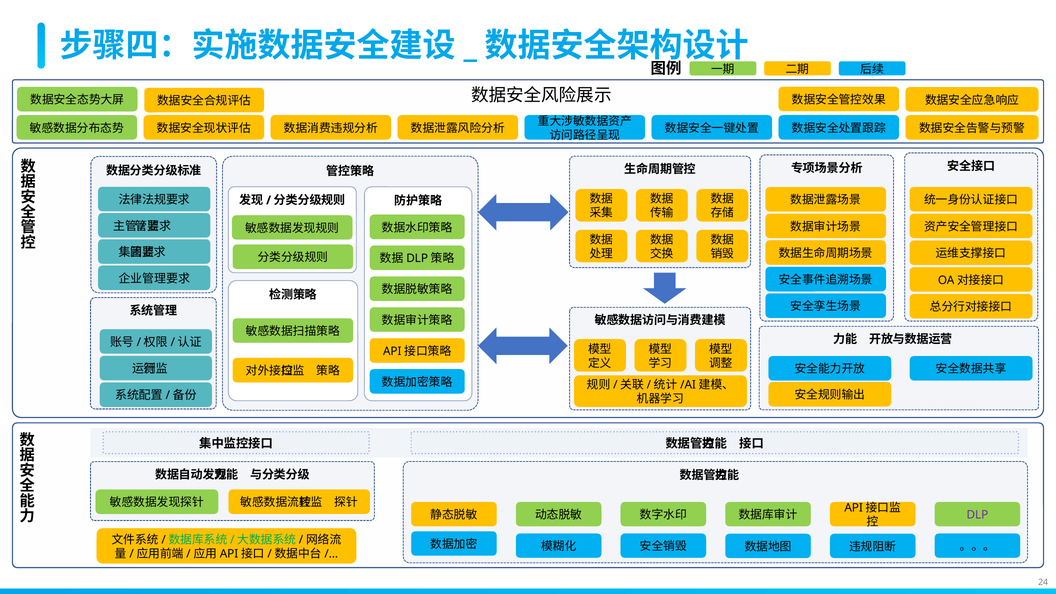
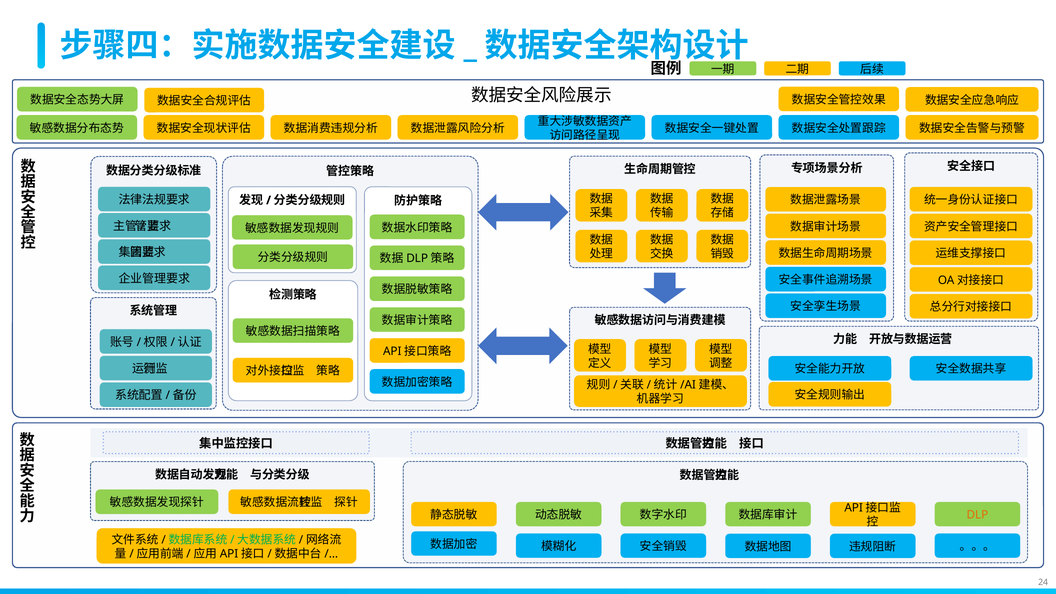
DLP colour: purple -> orange (977, 515)
